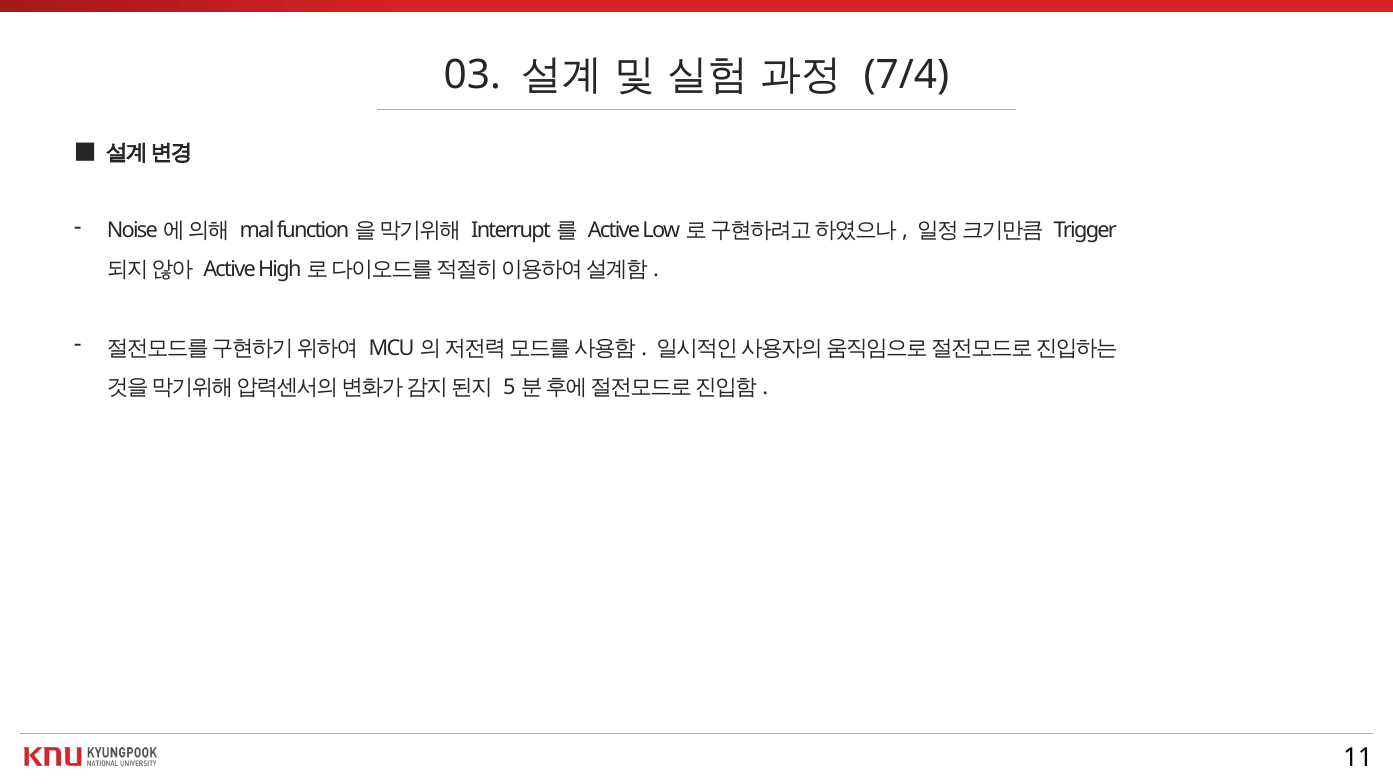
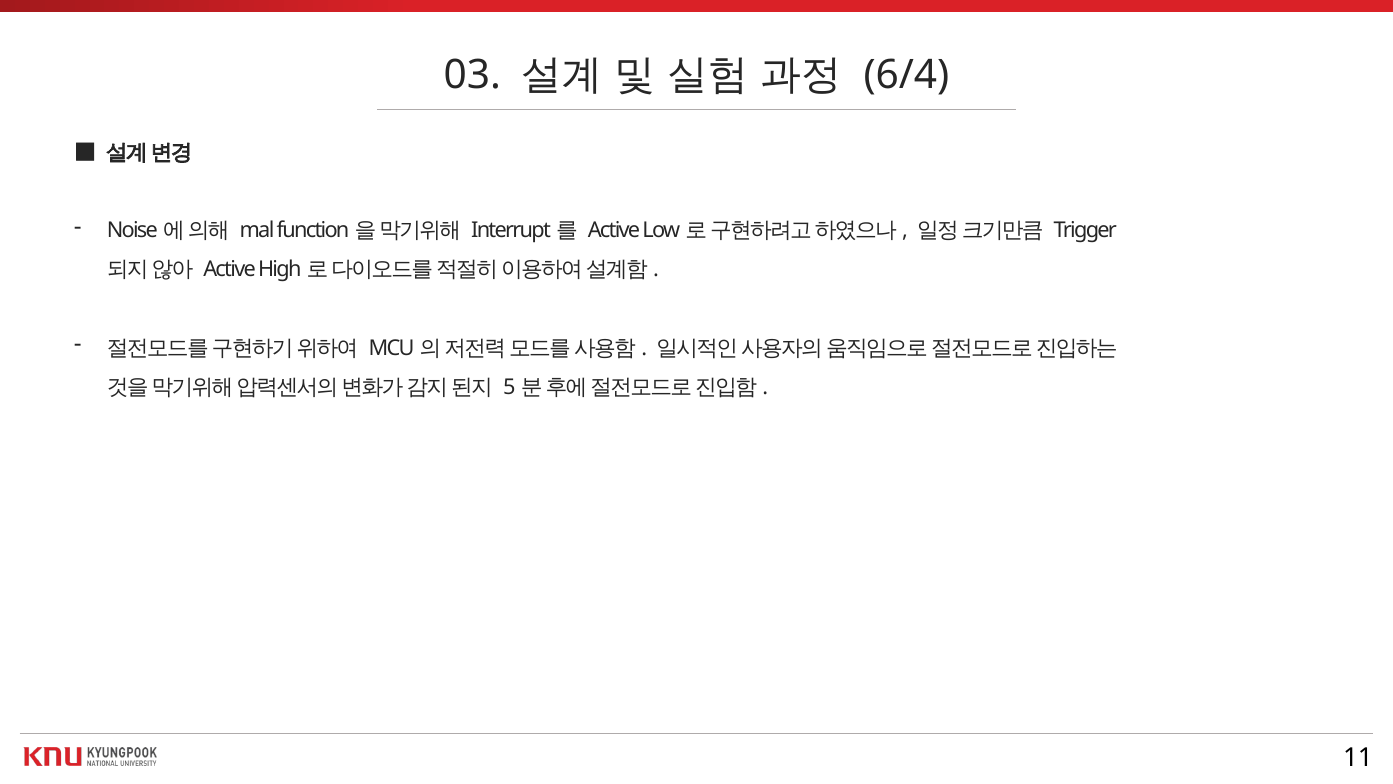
7/4: 7/4 -> 6/4 (906, 75)
